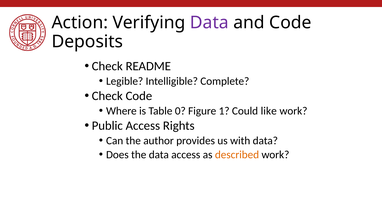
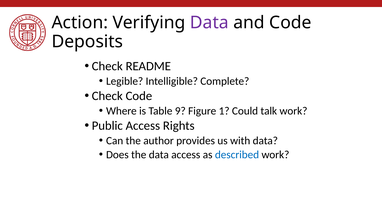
0: 0 -> 9 (180, 111)
like: like -> talk (269, 111)
described colour: orange -> blue (237, 155)
